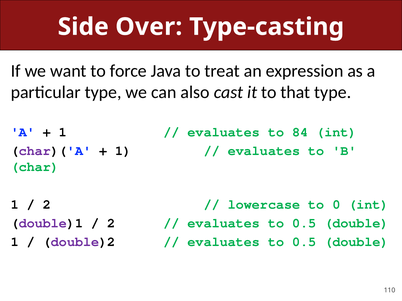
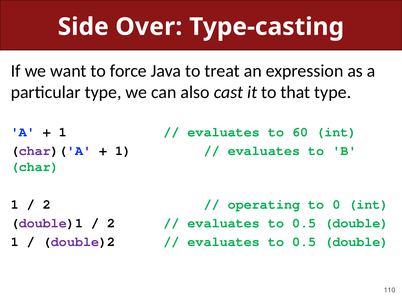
84: 84 -> 60 (300, 132)
lowercase: lowercase -> operating (264, 205)
